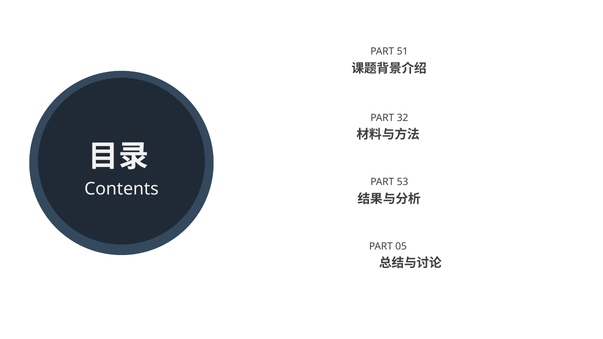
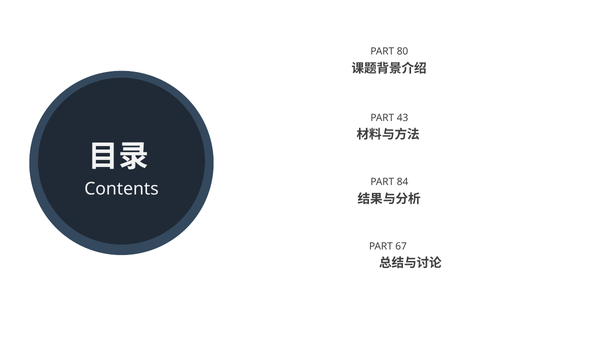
51: 51 -> 80 (403, 52)
32: 32 -> 43 (403, 118)
53: 53 -> 84 (403, 182)
05: 05 -> 67 (401, 246)
